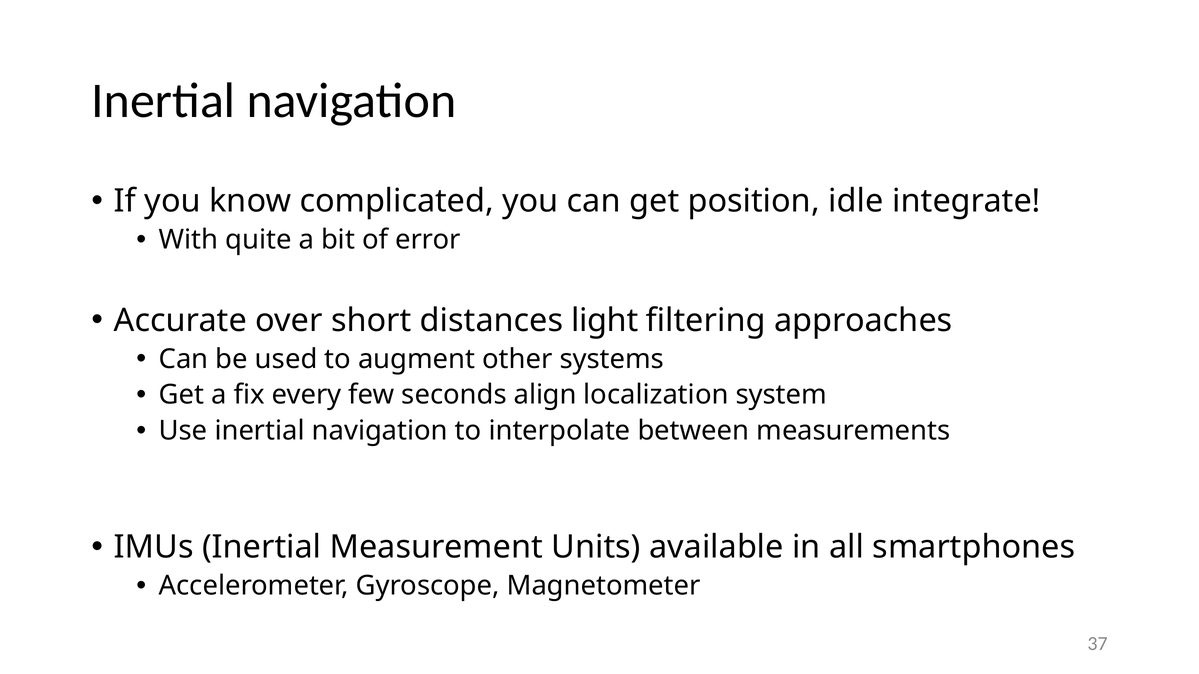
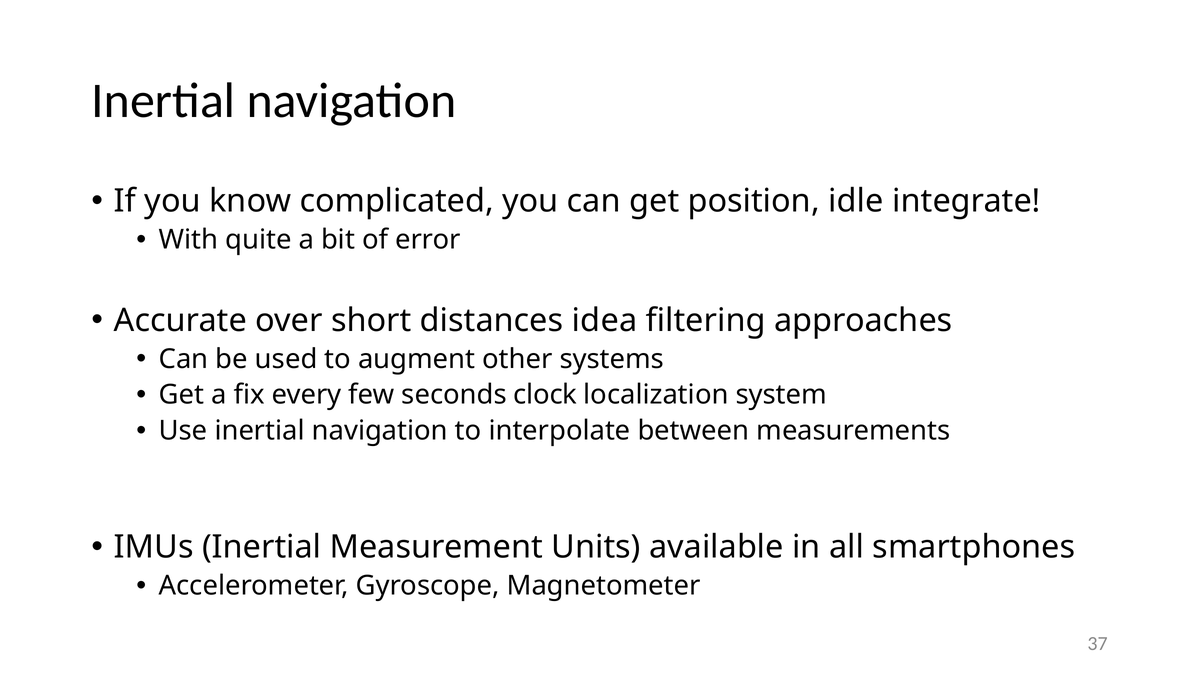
light: light -> idea (605, 321)
align: align -> clock (545, 395)
